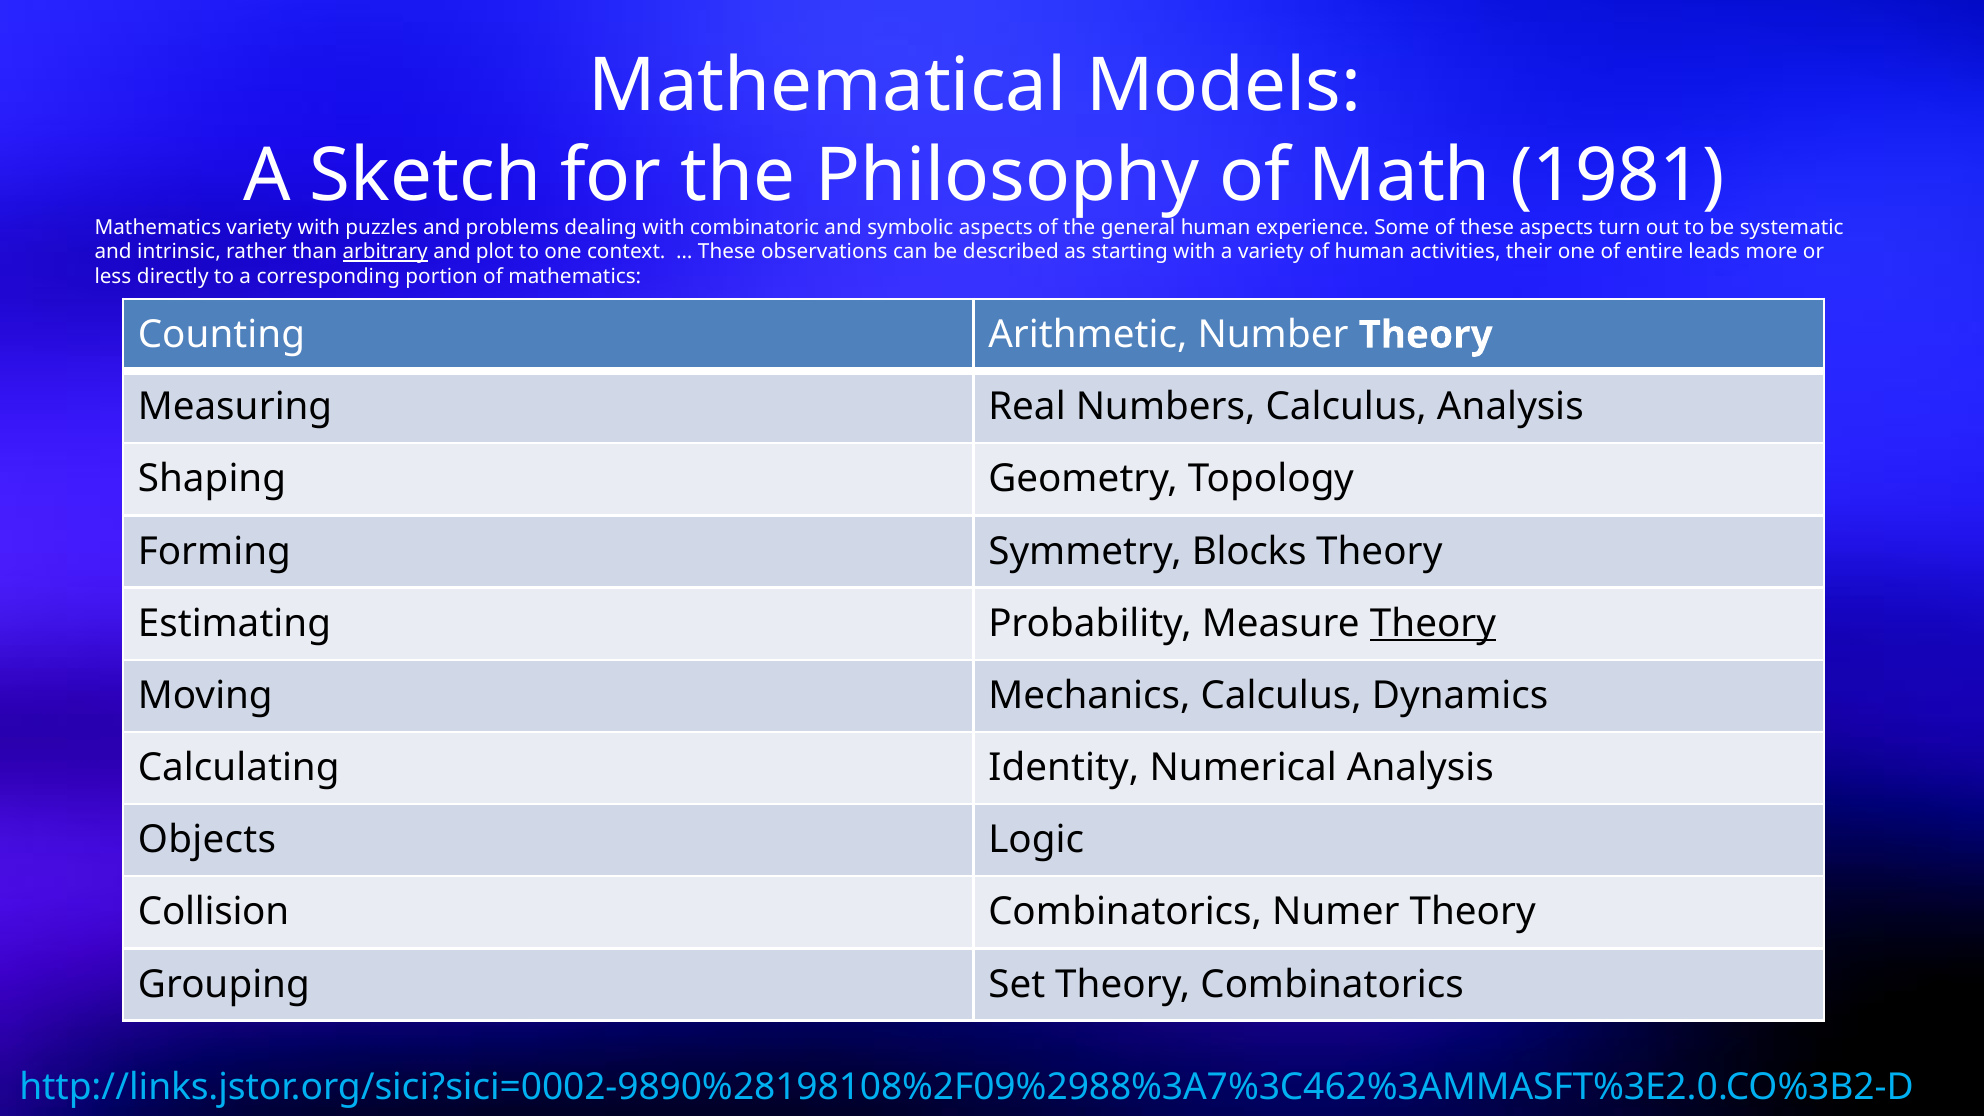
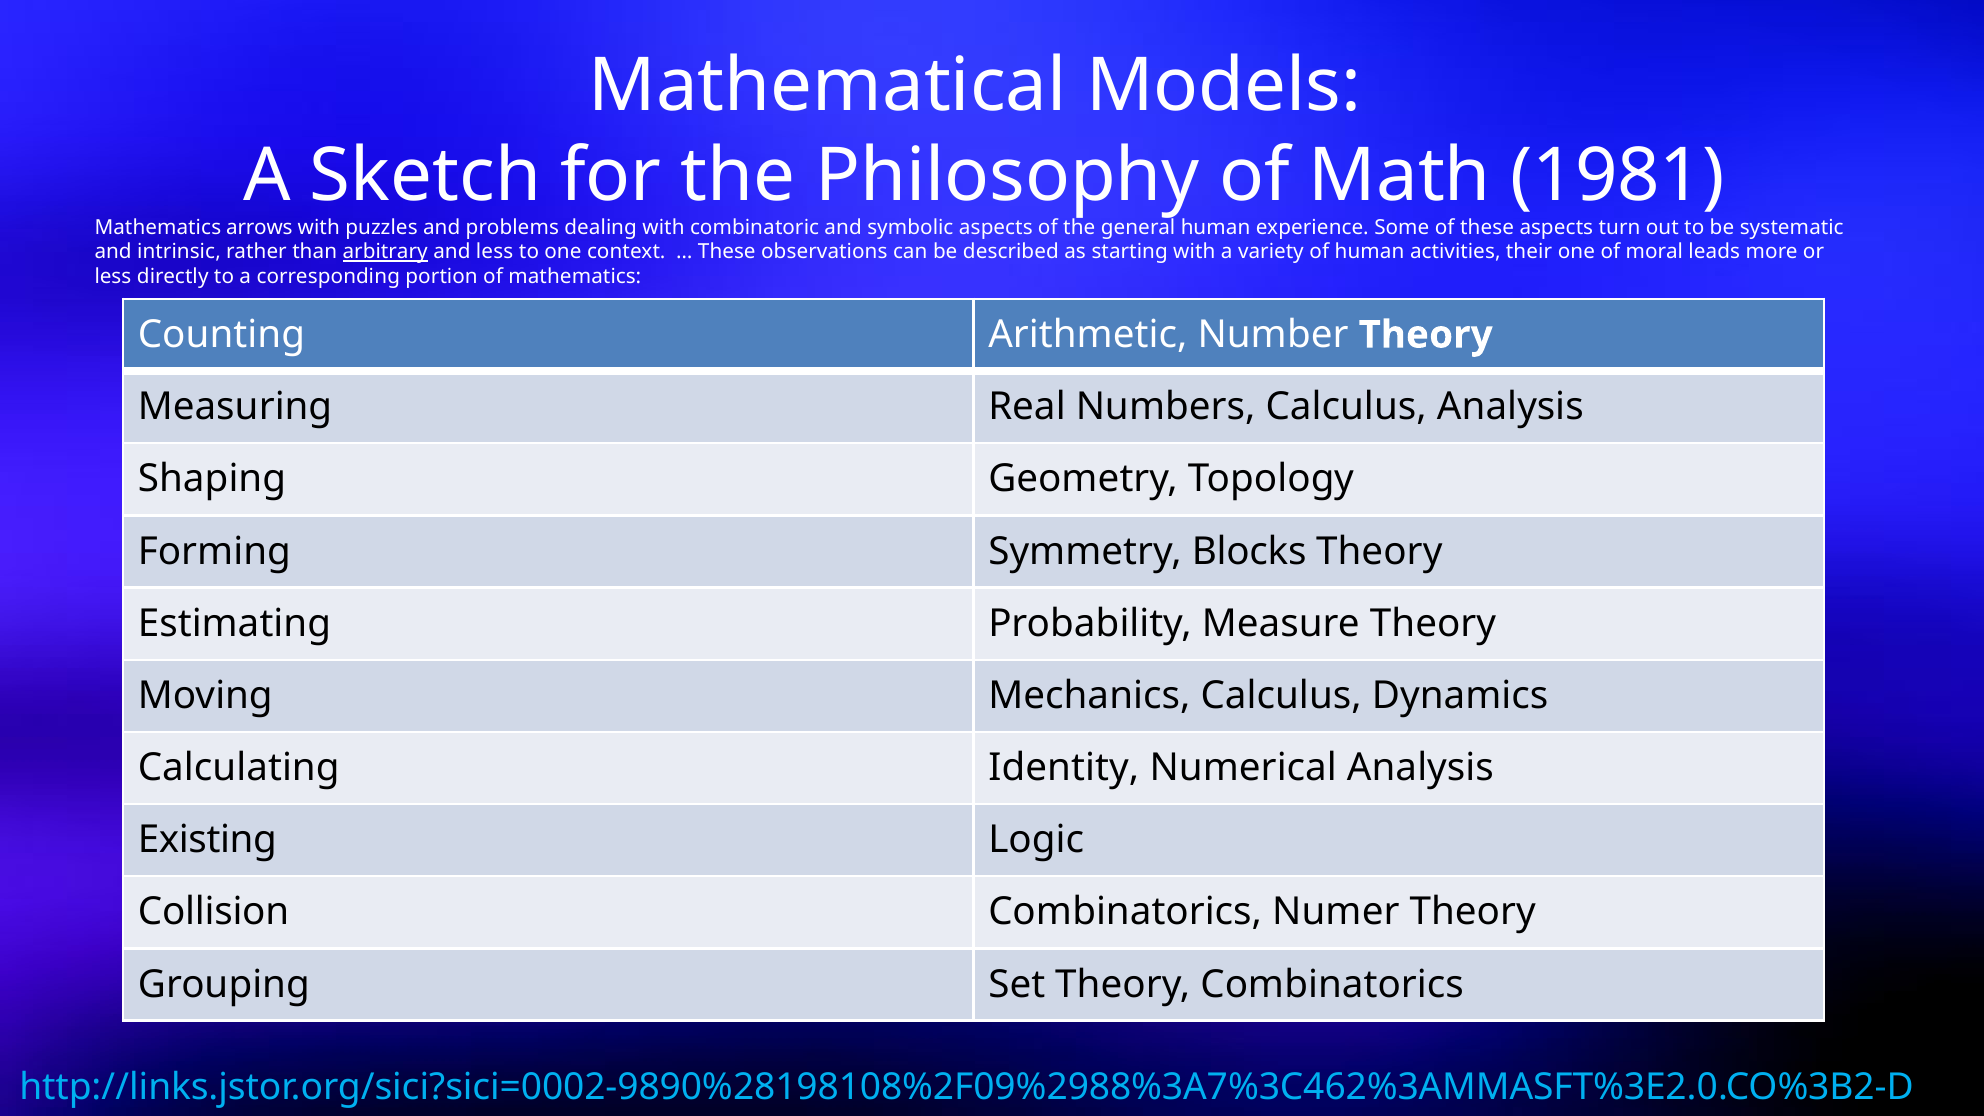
Mathematics variety: variety -> arrows (259, 227)
and plot: plot -> less (495, 252)
entire: entire -> moral (1654, 252)
Theory underline: present -> none (1433, 624)
Objects: Objects -> Existing (207, 840)
